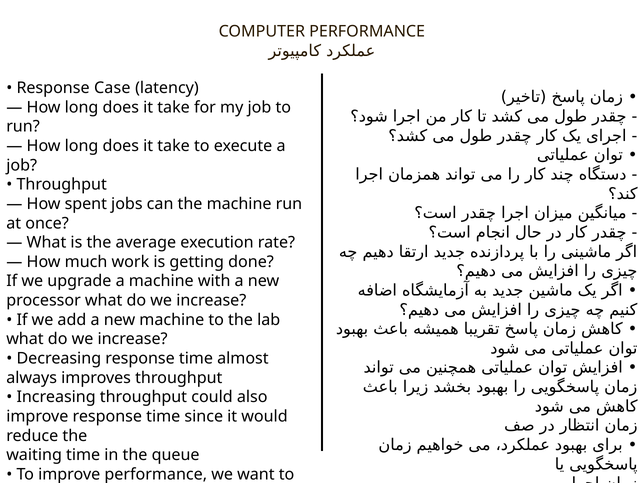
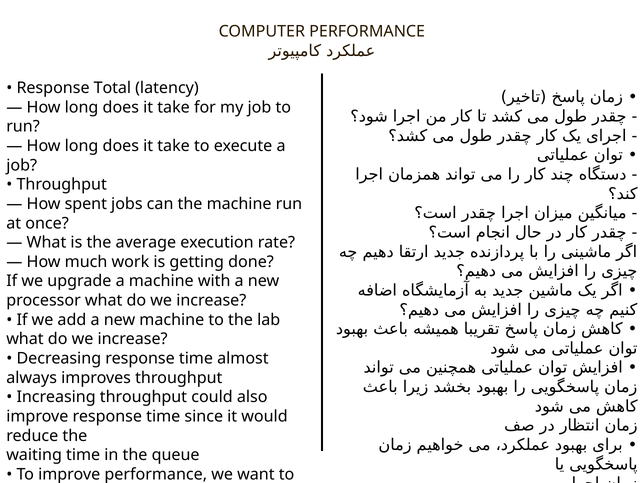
Case: Case -> Total (112, 88)
